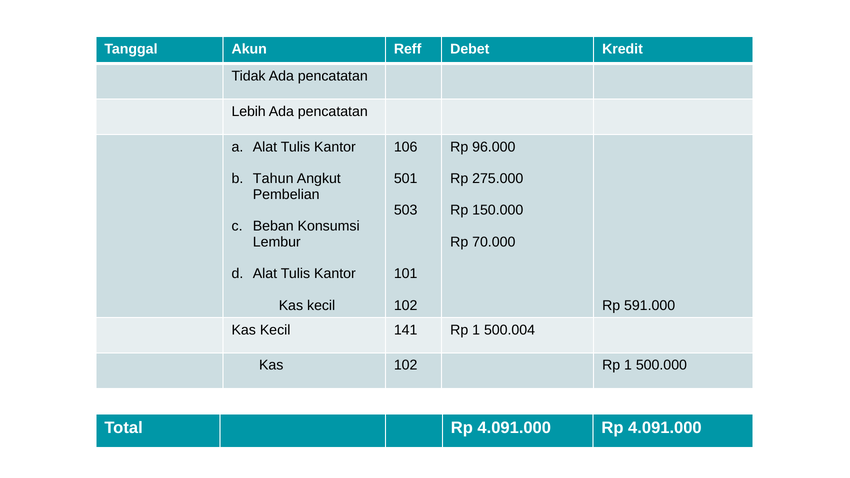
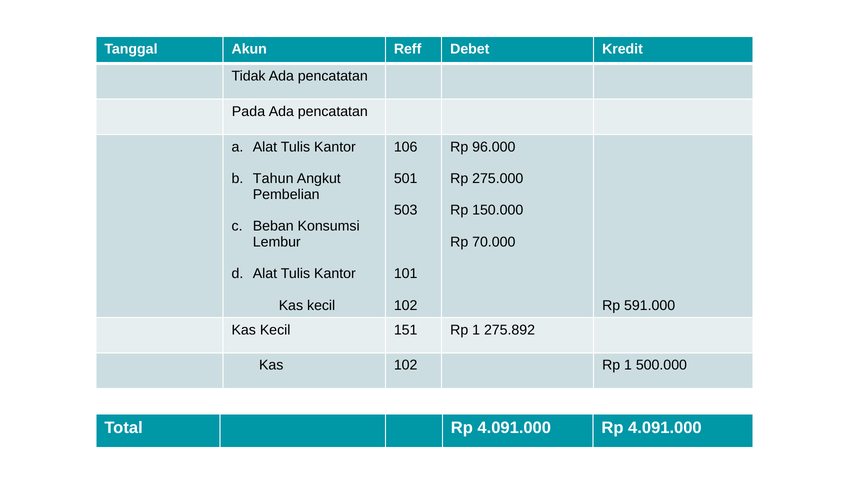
Lebih: Lebih -> Pada (249, 111)
141: 141 -> 151 (406, 330)
500.004: 500.004 -> 275.892 (510, 330)
